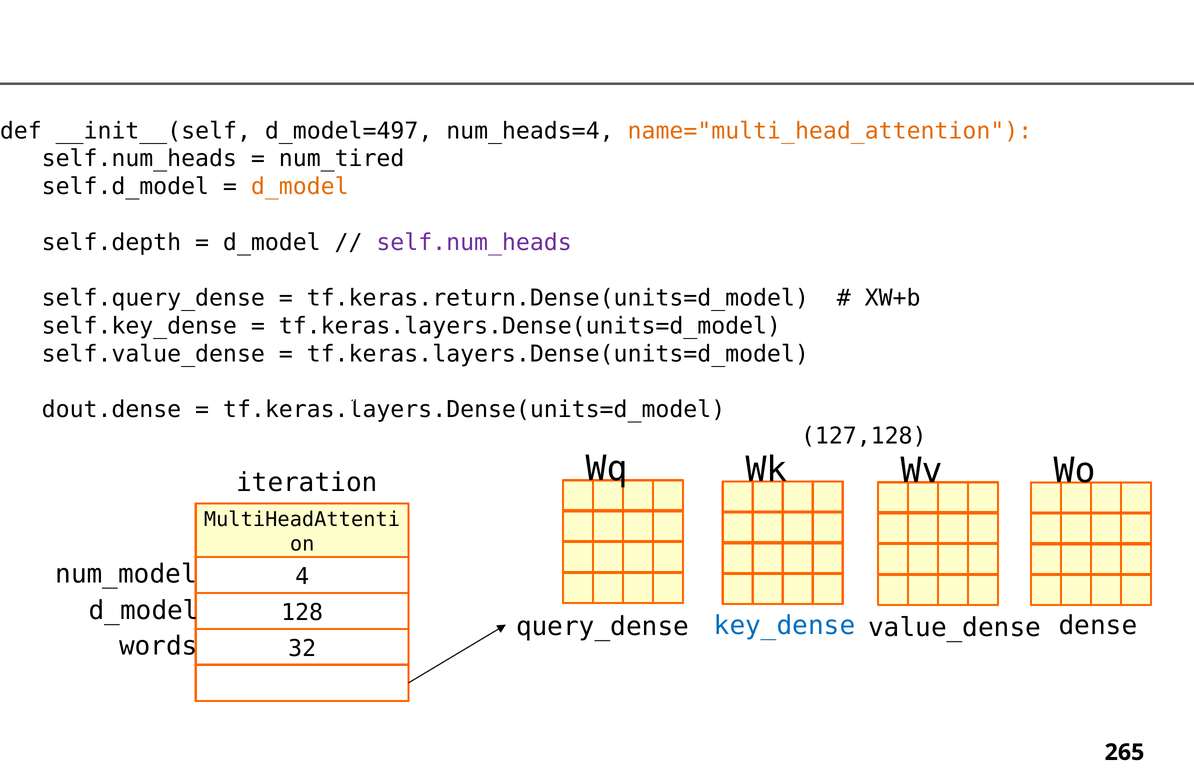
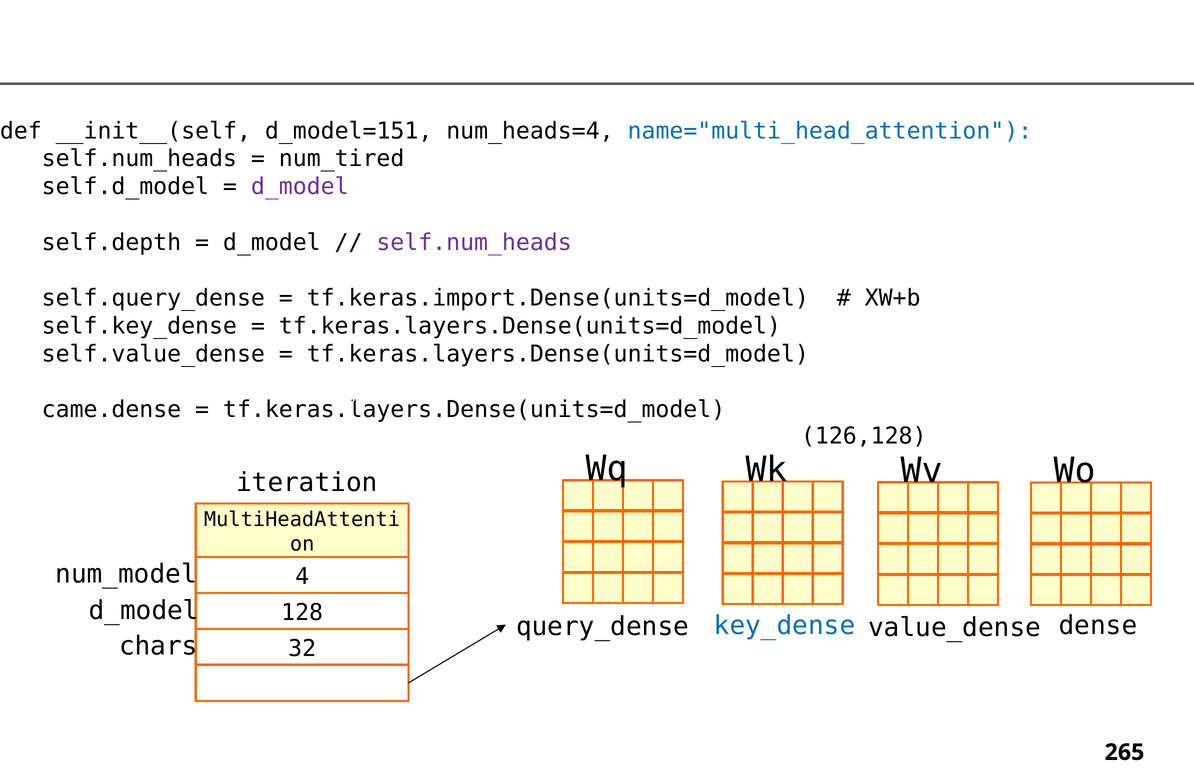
d_model=497: d_model=497 -> d_model=151 (349, 131)
name="multi_head_attention colour: orange -> blue (830, 131)
d_model colour: orange -> purple (300, 187)
tf.keras.return.Dense(units=d_model: tf.keras.return.Dense(units=d_model -> tf.keras.import.Dense(units=d_model (558, 298)
dout.dense: dout.dense -> came.dense (111, 410)
127,128: 127,128 -> 126,128 (864, 436)
words: words -> chars (158, 646)
